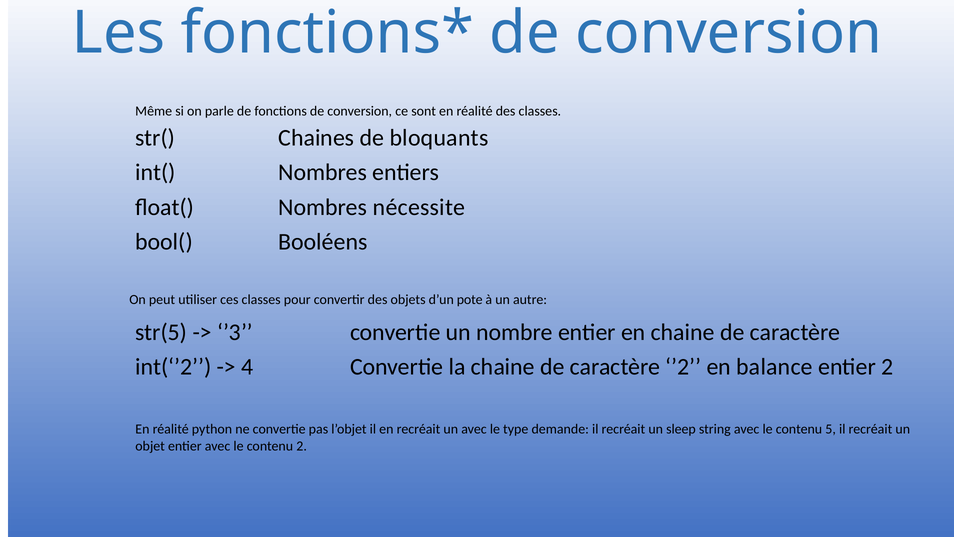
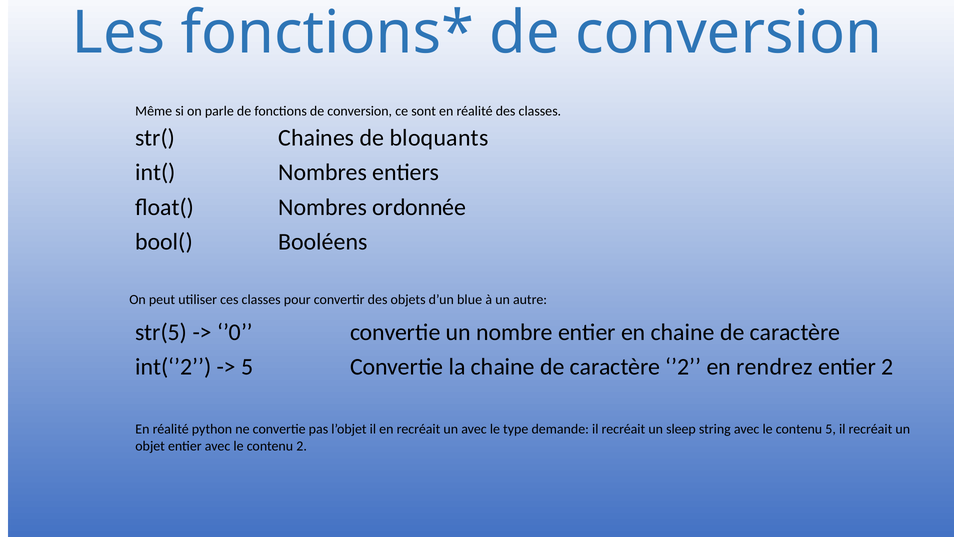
nécessite: nécessite -> ordonnée (419, 207)
pote: pote -> blue (470, 300)
’3: ’3 -> ’0 (235, 332)
4: 4 -> 5 (247, 367)
balance: balance -> rendrez (774, 367)
